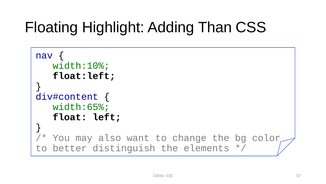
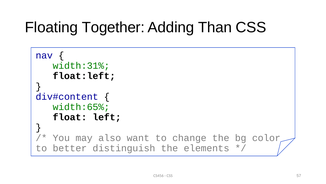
Highlight: Highlight -> Together (113, 27)
width:10%: width:10% -> width:31% (81, 66)
